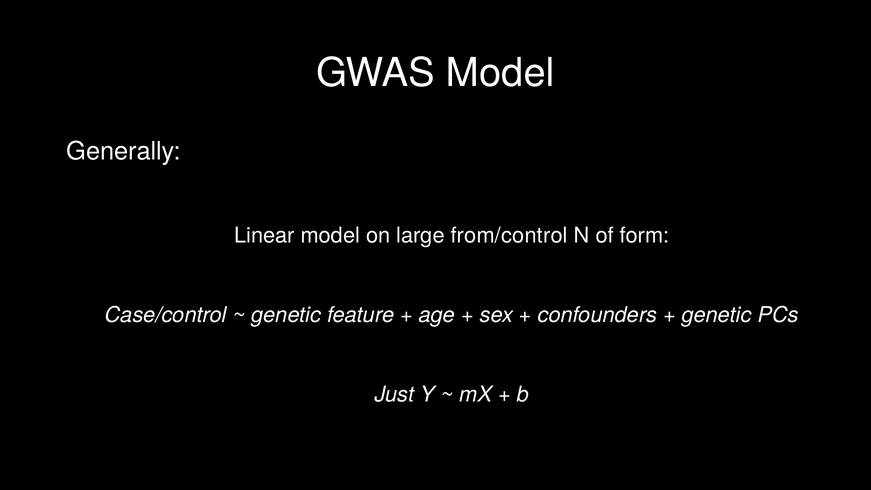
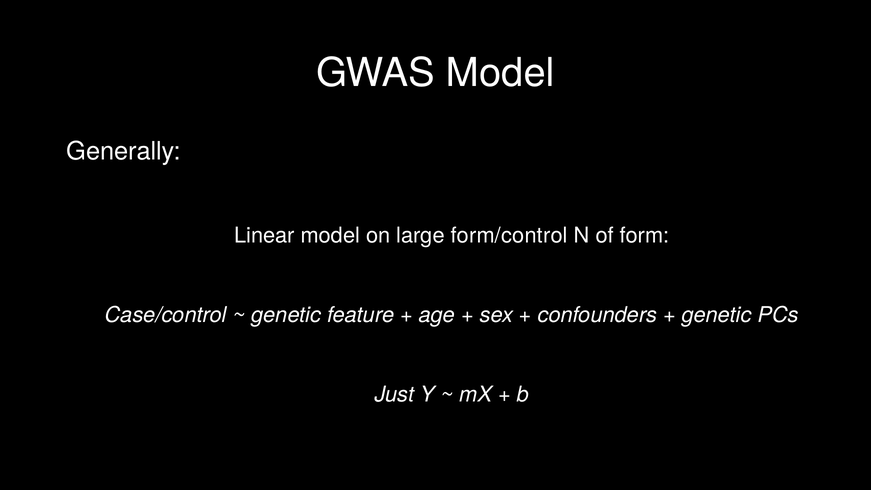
from/control: from/control -> form/control (509, 236)
